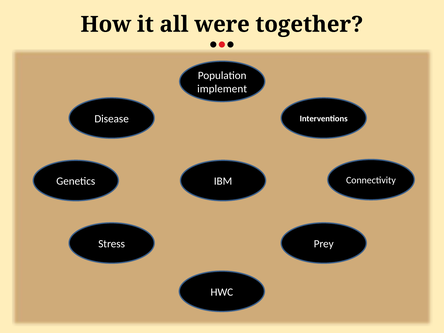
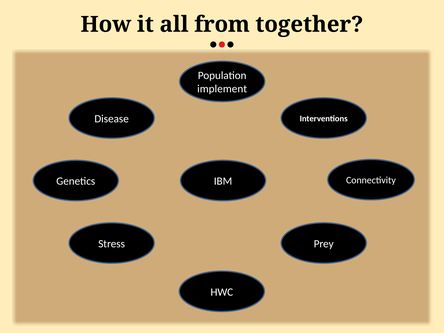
were: were -> from (222, 24)
